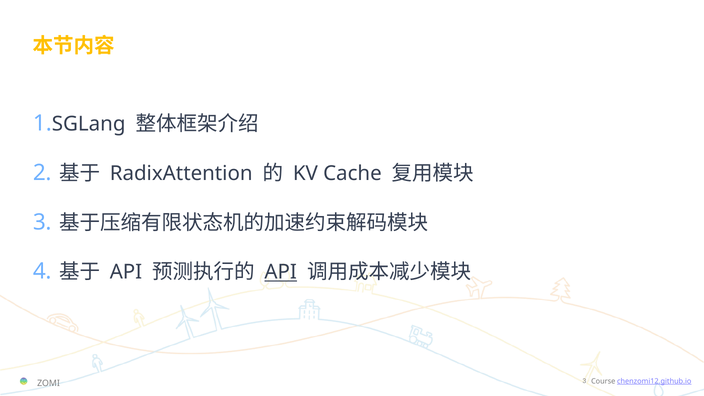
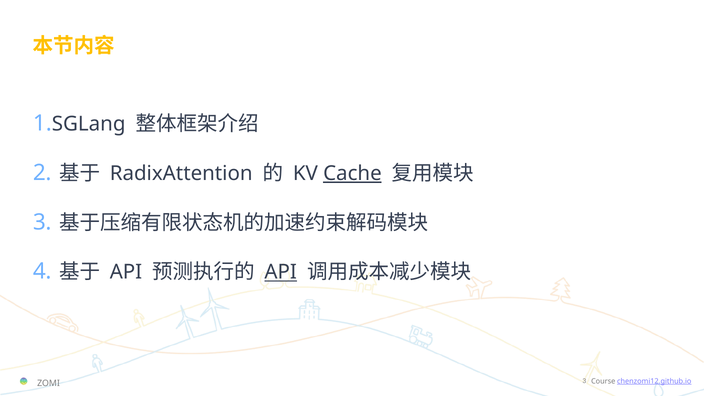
Cache underline: none -> present (352, 173)
